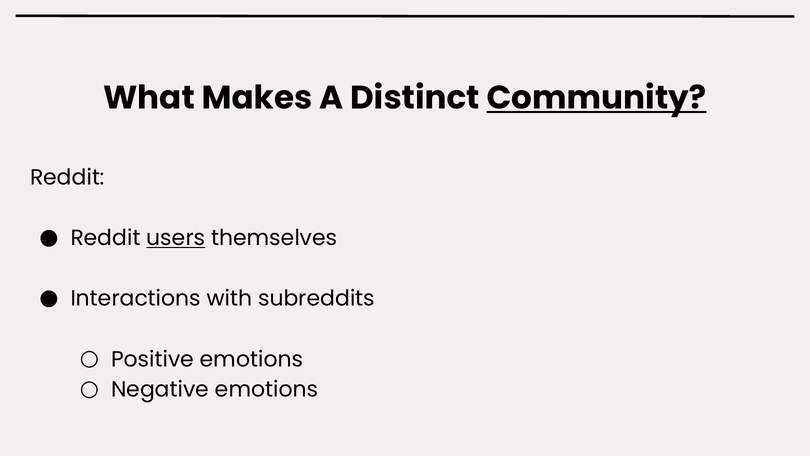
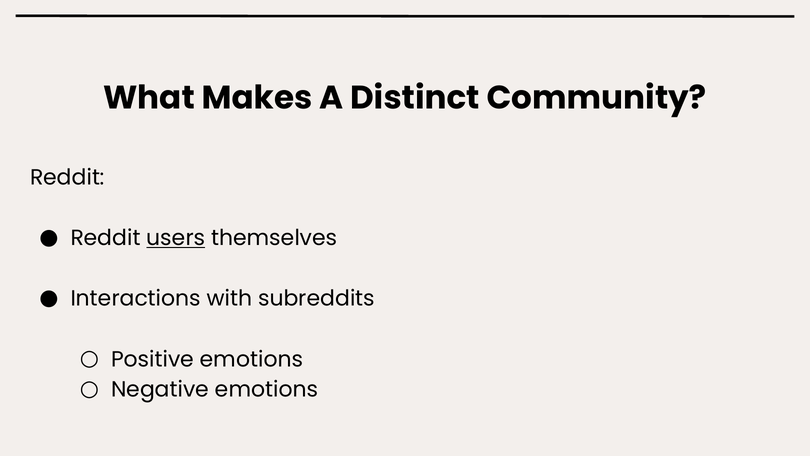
Community underline: present -> none (597, 98)
